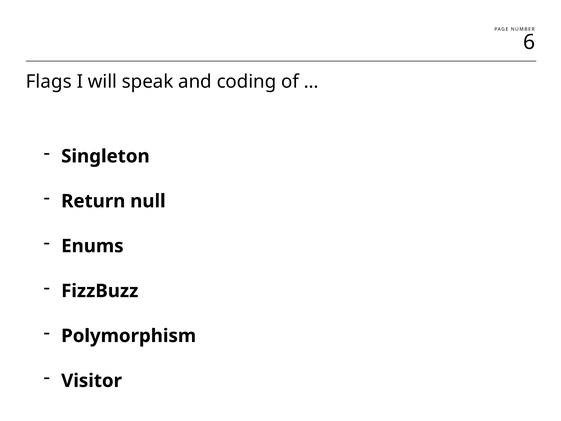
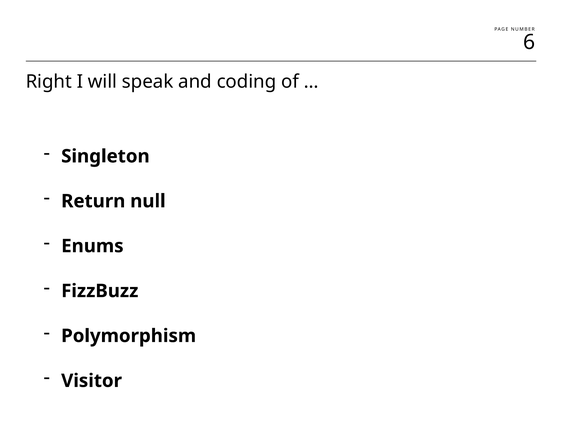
Flags: Flags -> Right (49, 81)
